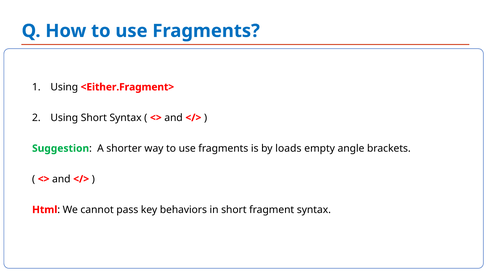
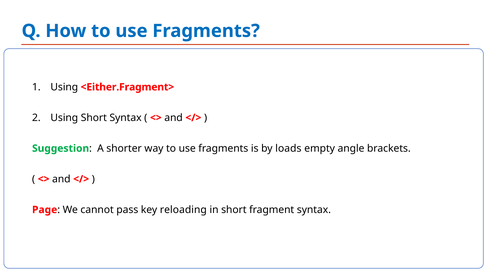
Html: Html -> Page (45, 210)
behaviors: behaviors -> reloading (183, 210)
